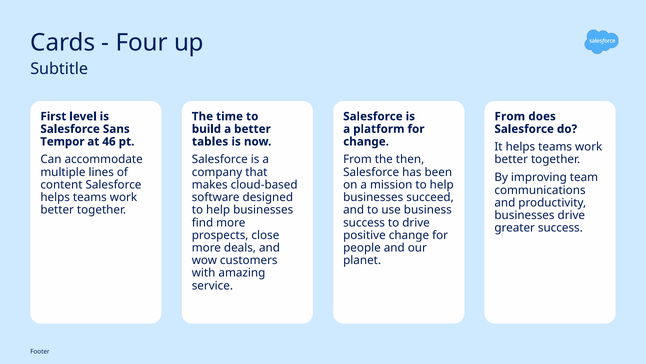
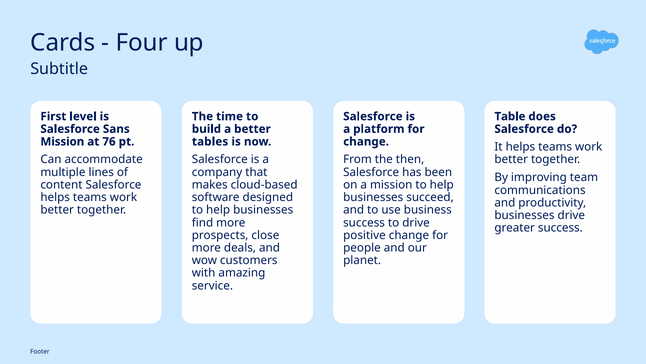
From: From -> Table (510, 116)
Tempor: Tempor -> Mission (62, 141)
46: 46 -> 76 (109, 141)
